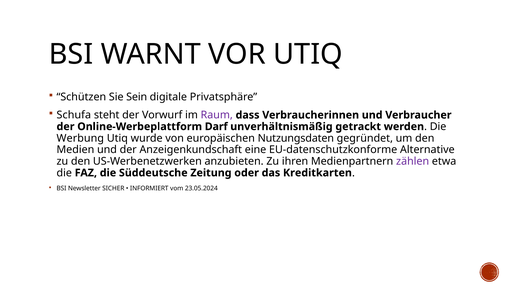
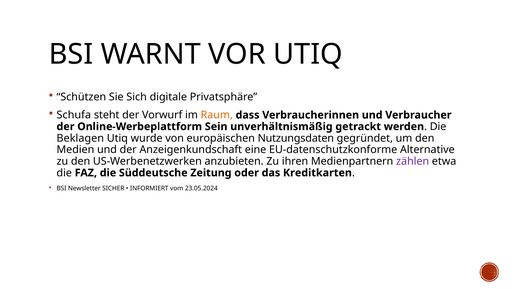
Sein: Sein -> Sich (137, 97)
Raum colour: purple -> orange (217, 115)
Darf: Darf -> Sein (216, 126)
Werbung: Werbung -> Beklagen (80, 138)
